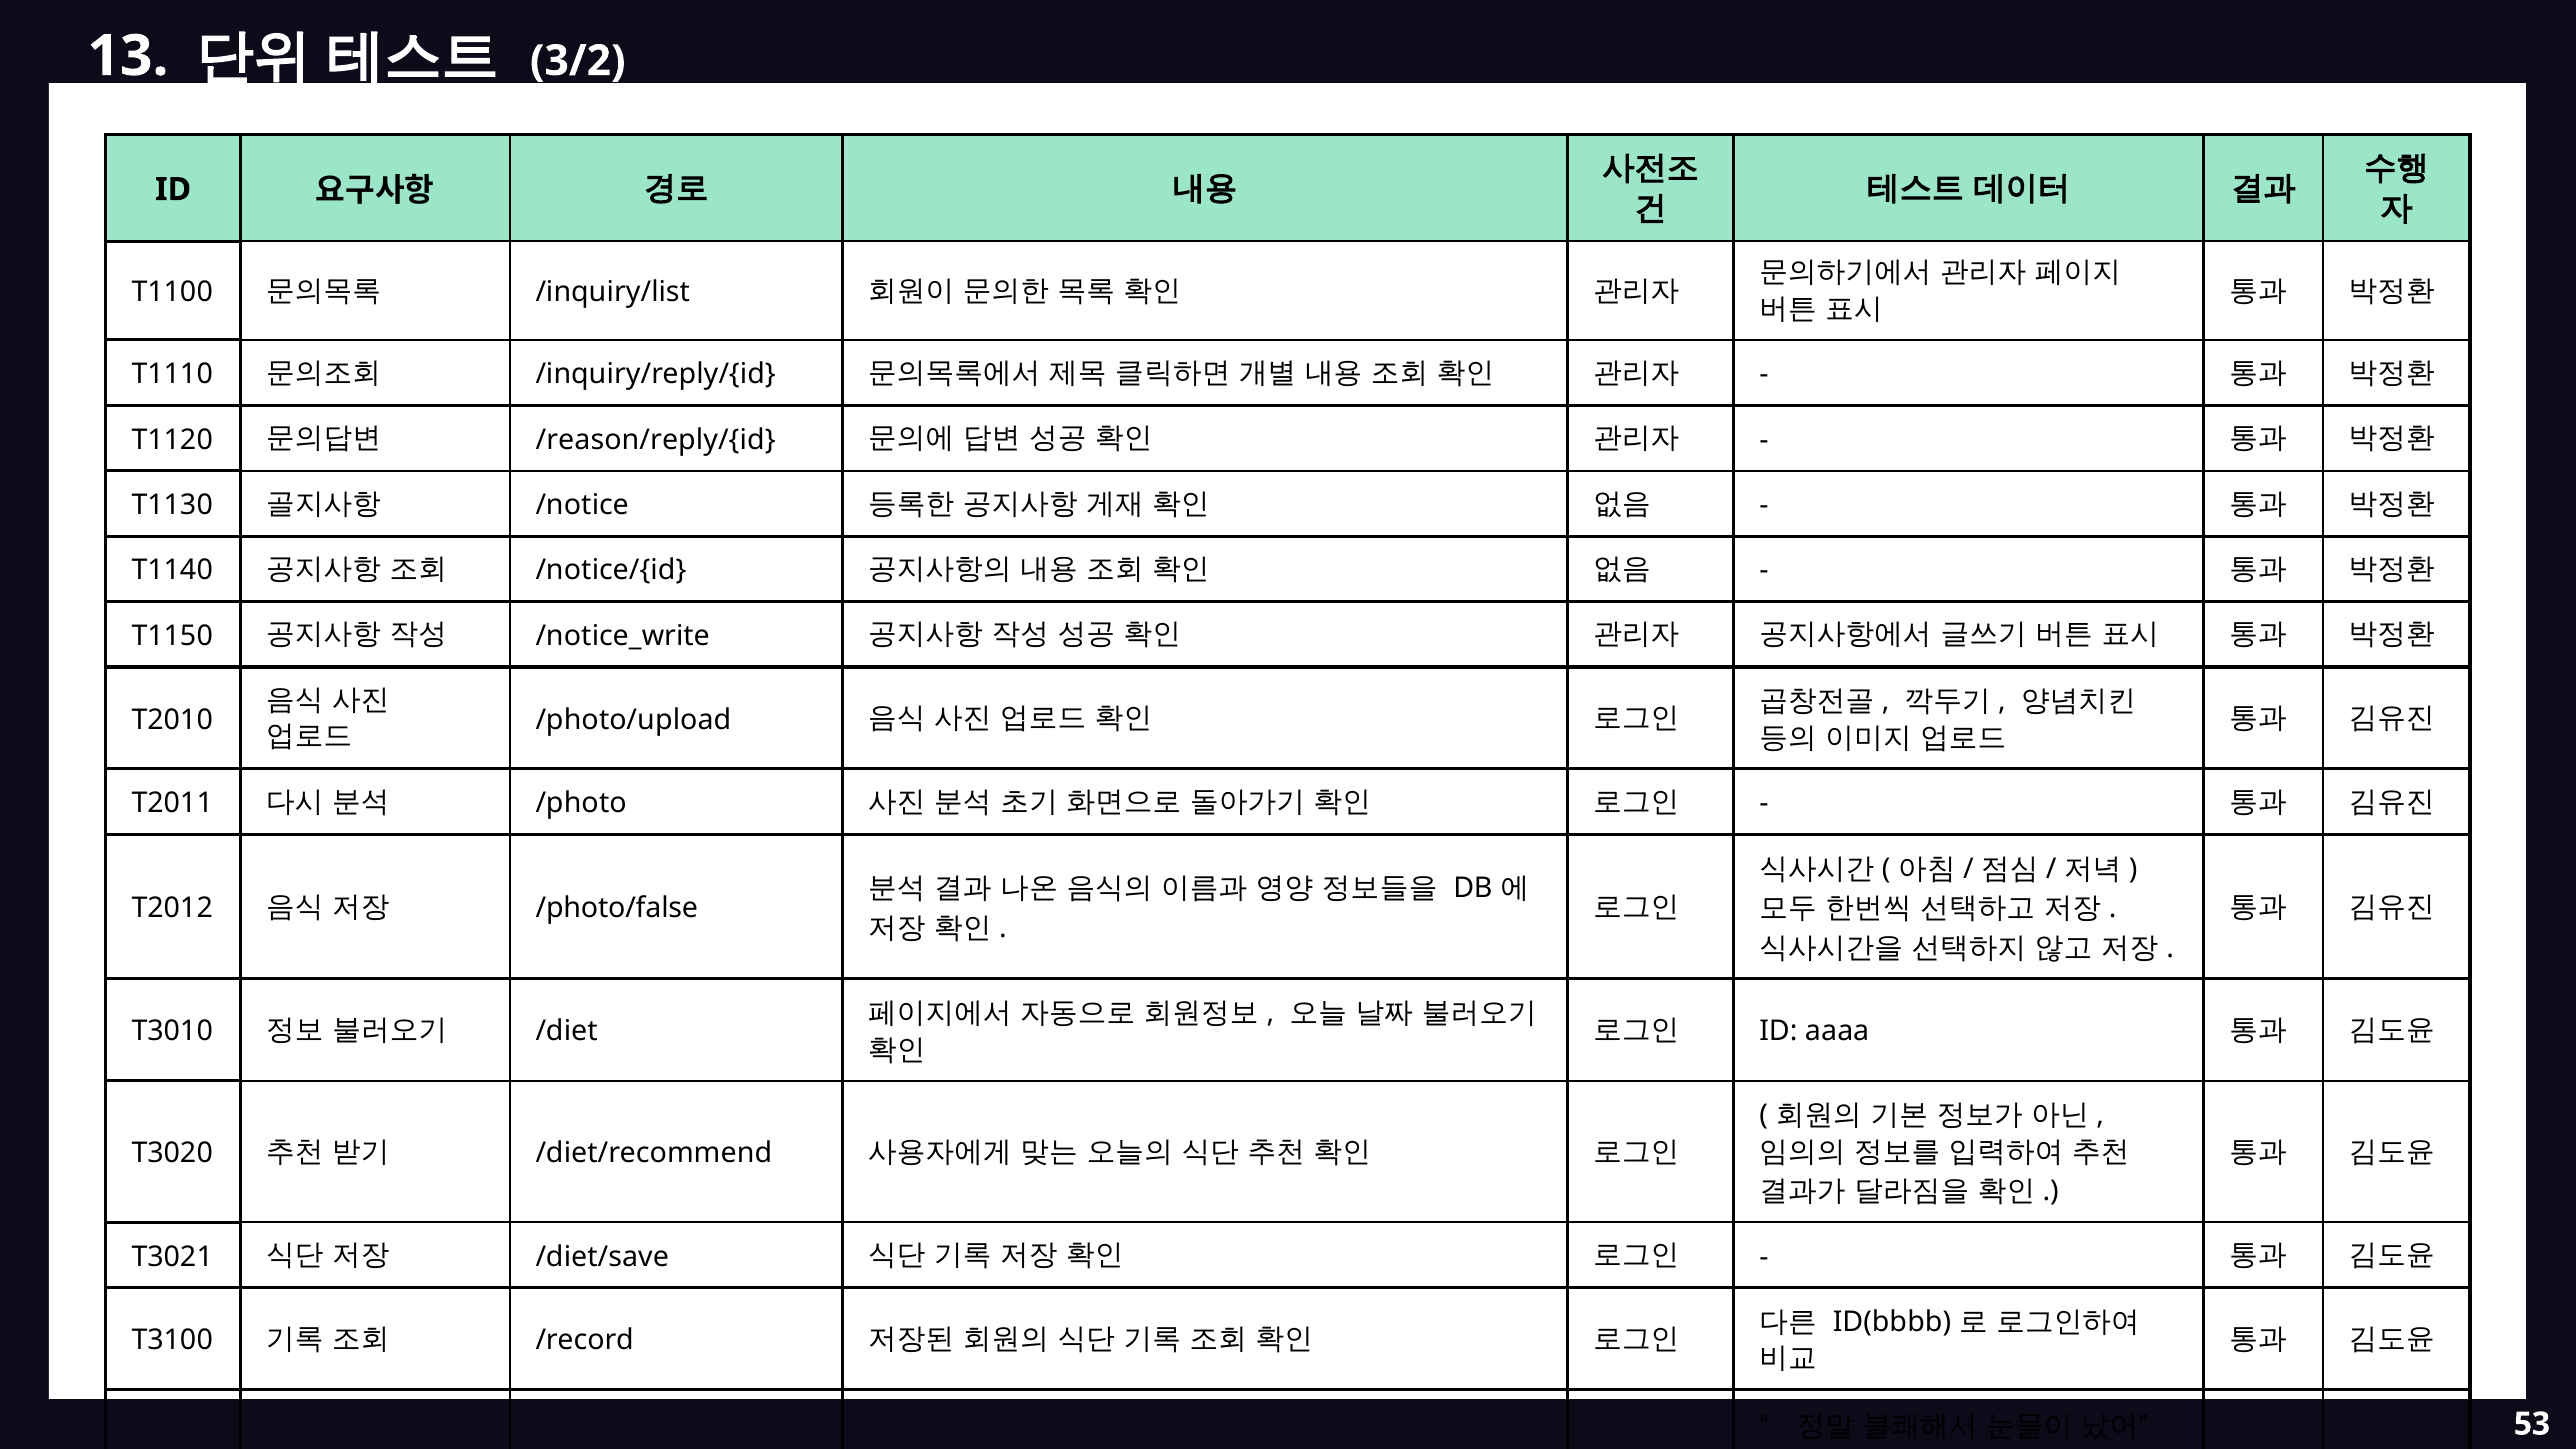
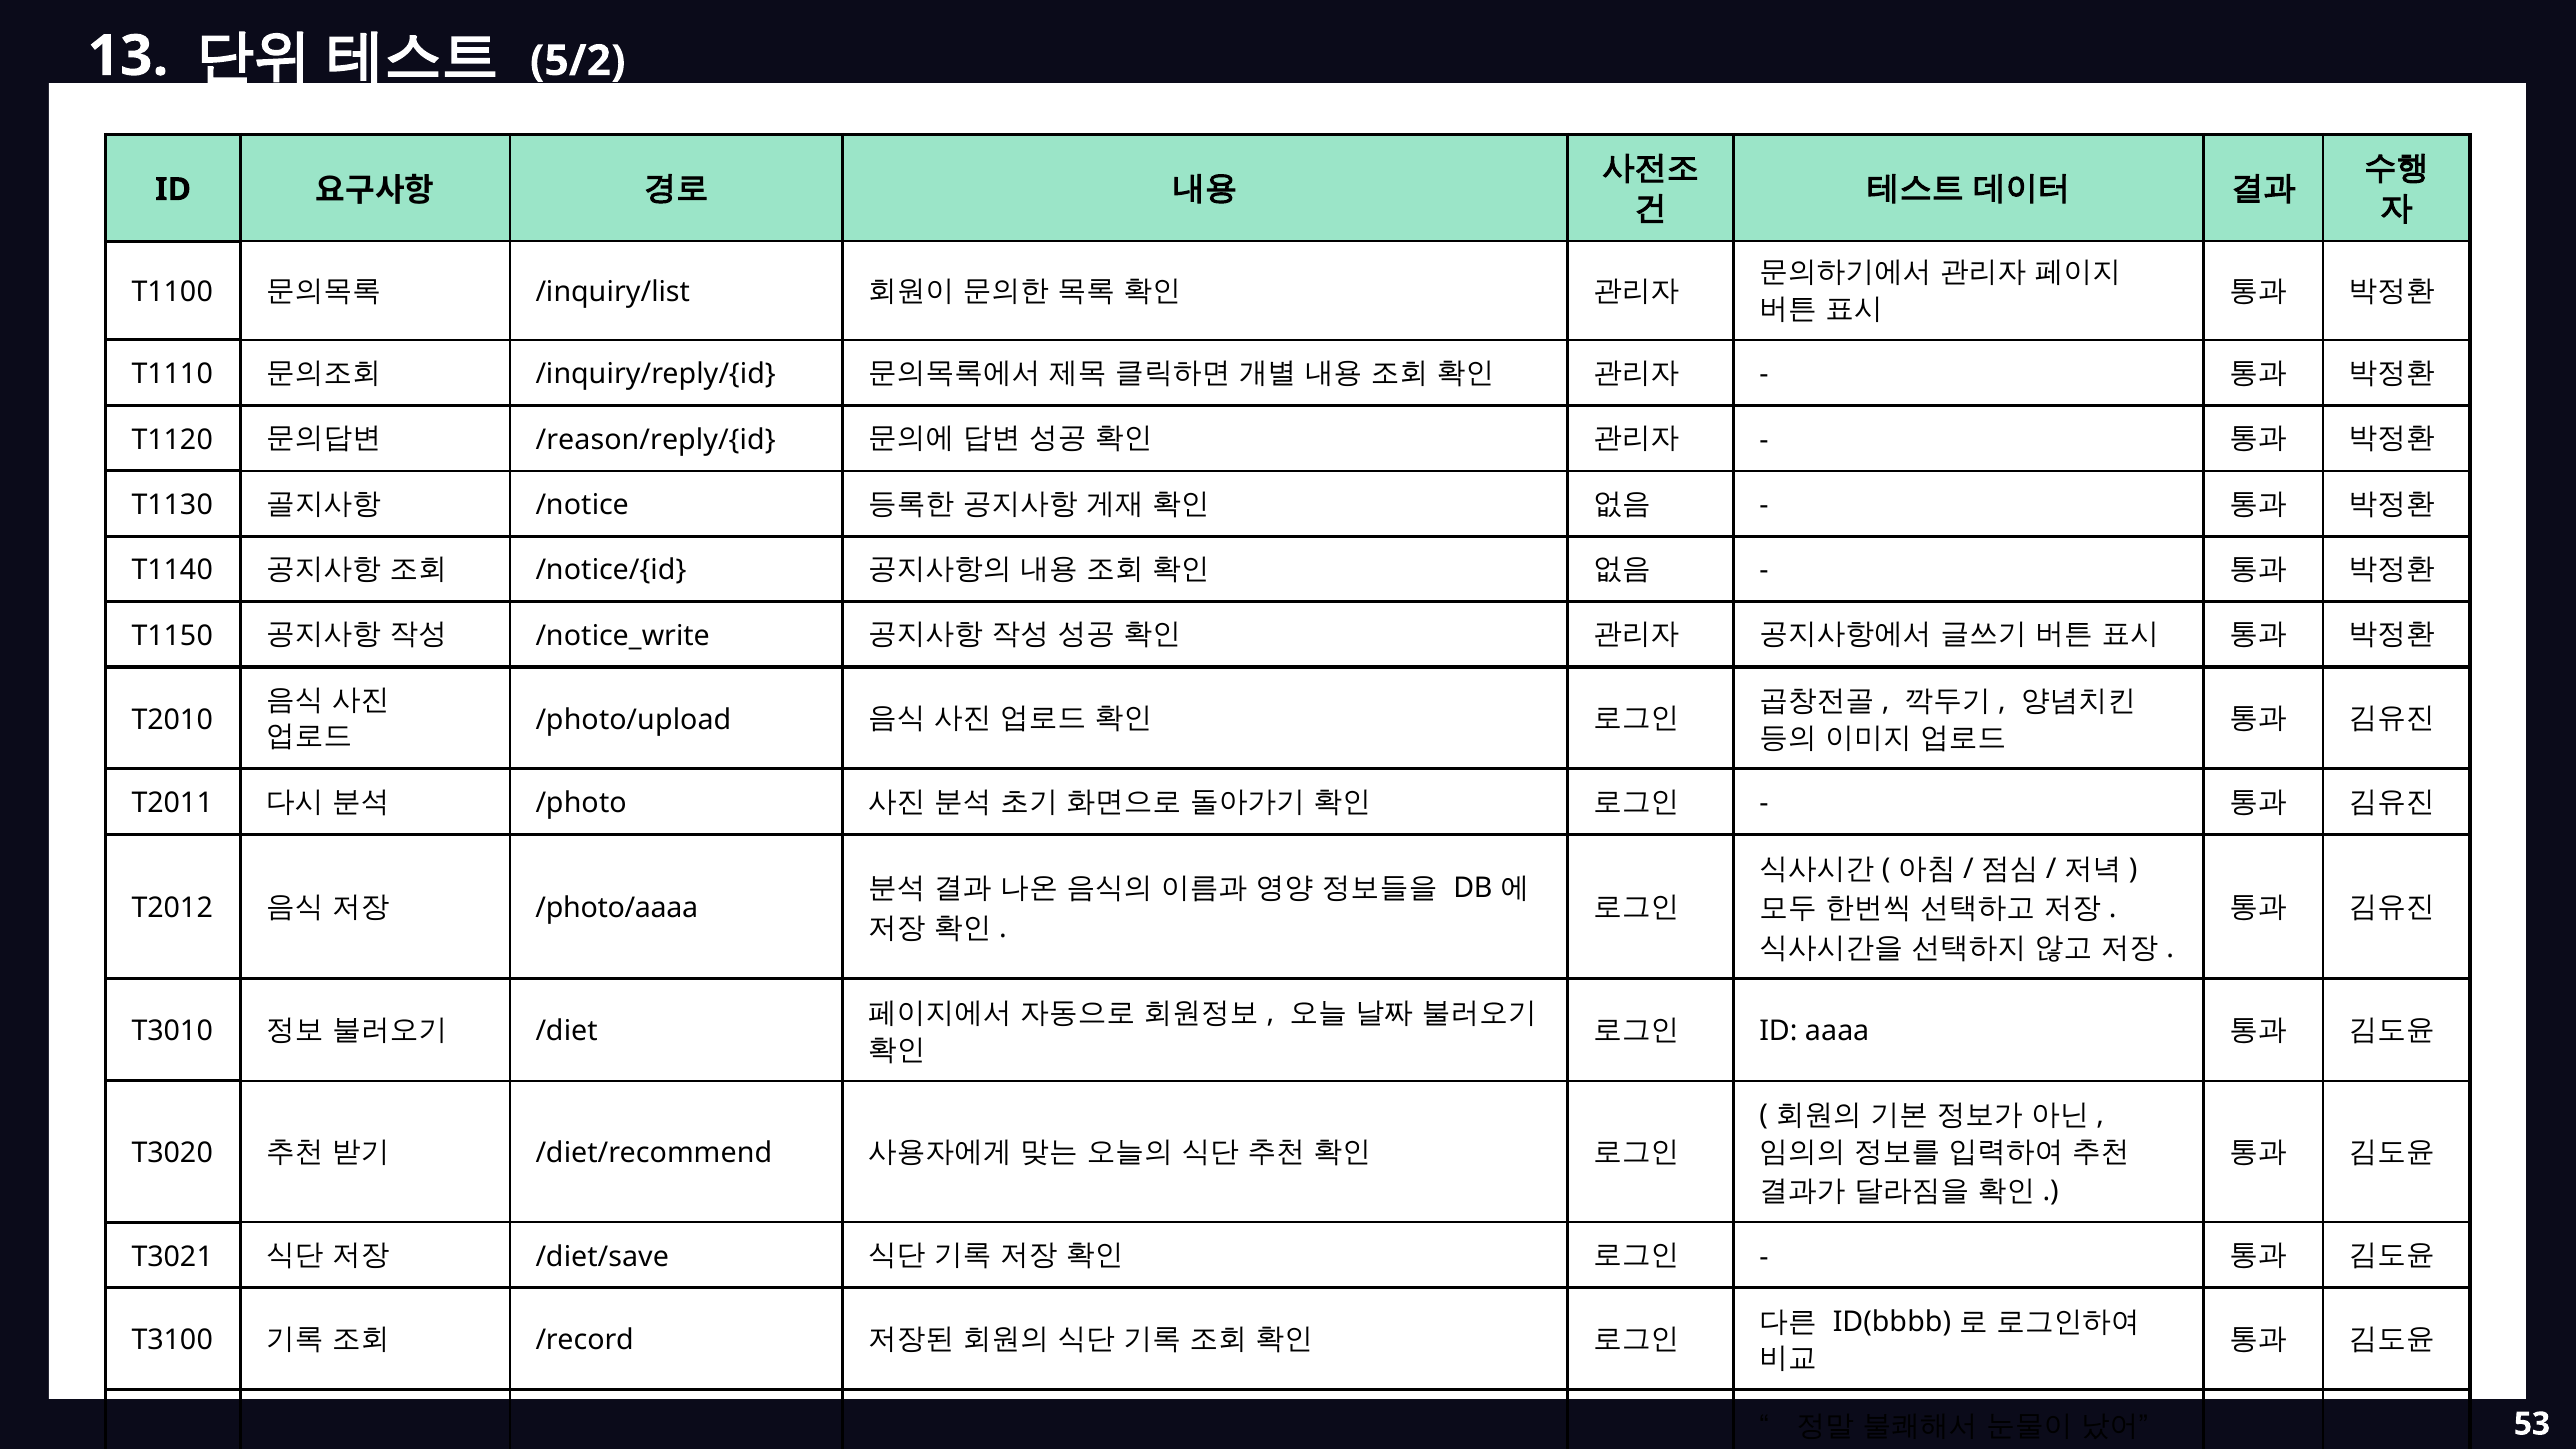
3/2: 3/2 -> 5/2 (578, 61)
/photo/false: /photo/false -> /photo/aaaa (617, 908)
